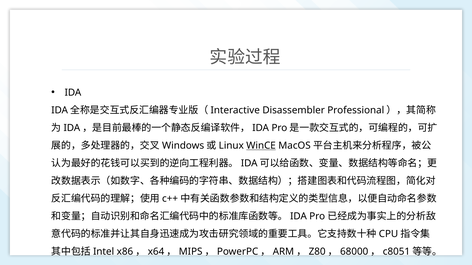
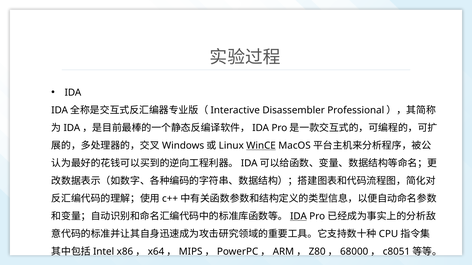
IDA underline: none -> present (298, 217)
